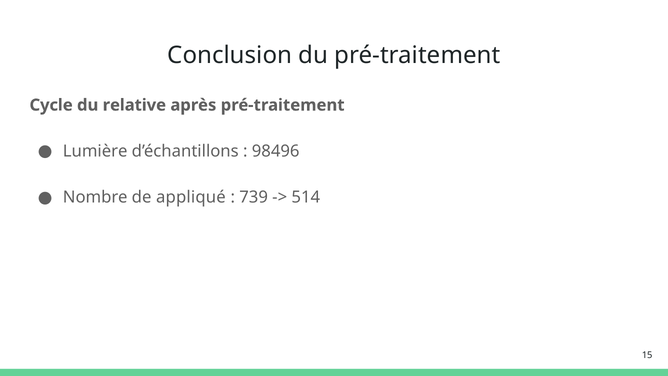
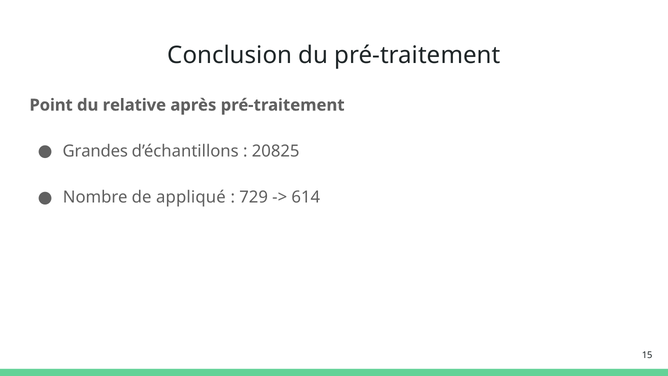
Cycle: Cycle -> Point (51, 105)
Lumière: Lumière -> Grandes (95, 151)
98496: 98496 -> 20825 (276, 151)
739: 739 -> 729 (254, 197)
514: 514 -> 614 (306, 197)
